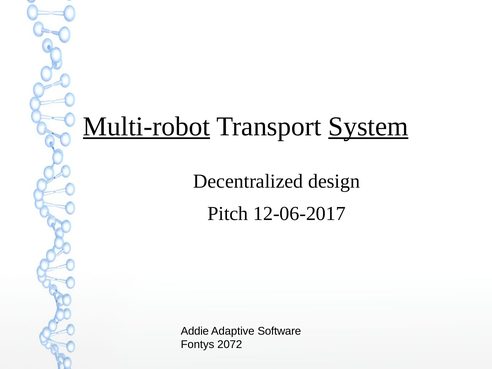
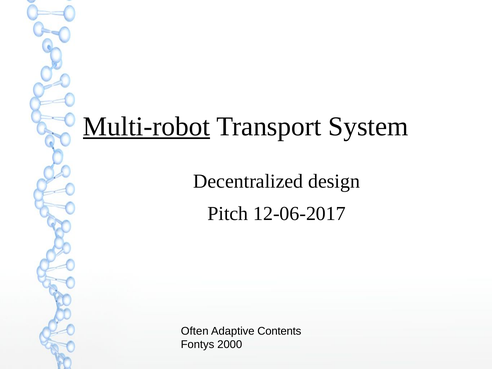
System underline: present -> none (368, 126)
Addie: Addie -> Often (195, 331)
Software: Software -> Contents (279, 331)
2072: 2072 -> 2000 (230, 344)
